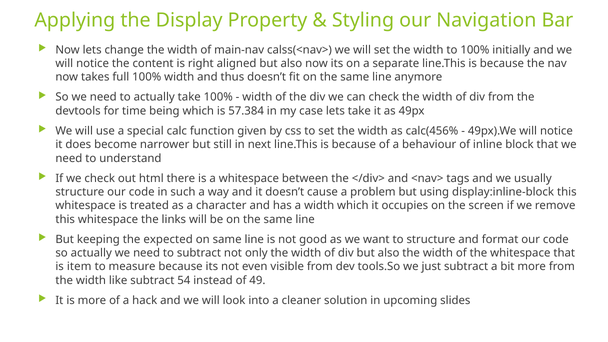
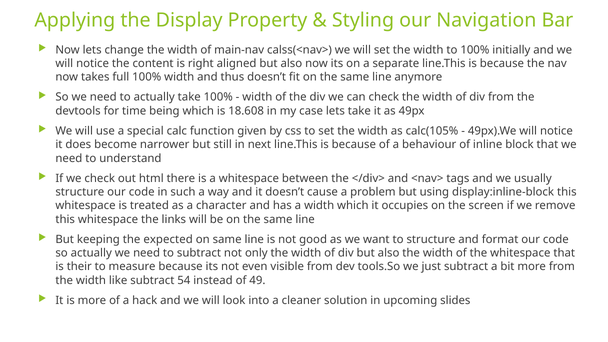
57.384: 57.384 -> 18.608 (246, 111)
calc(456%: calc(456% -> calc(105% (432, 131)
item: item -> their (79, 267)
